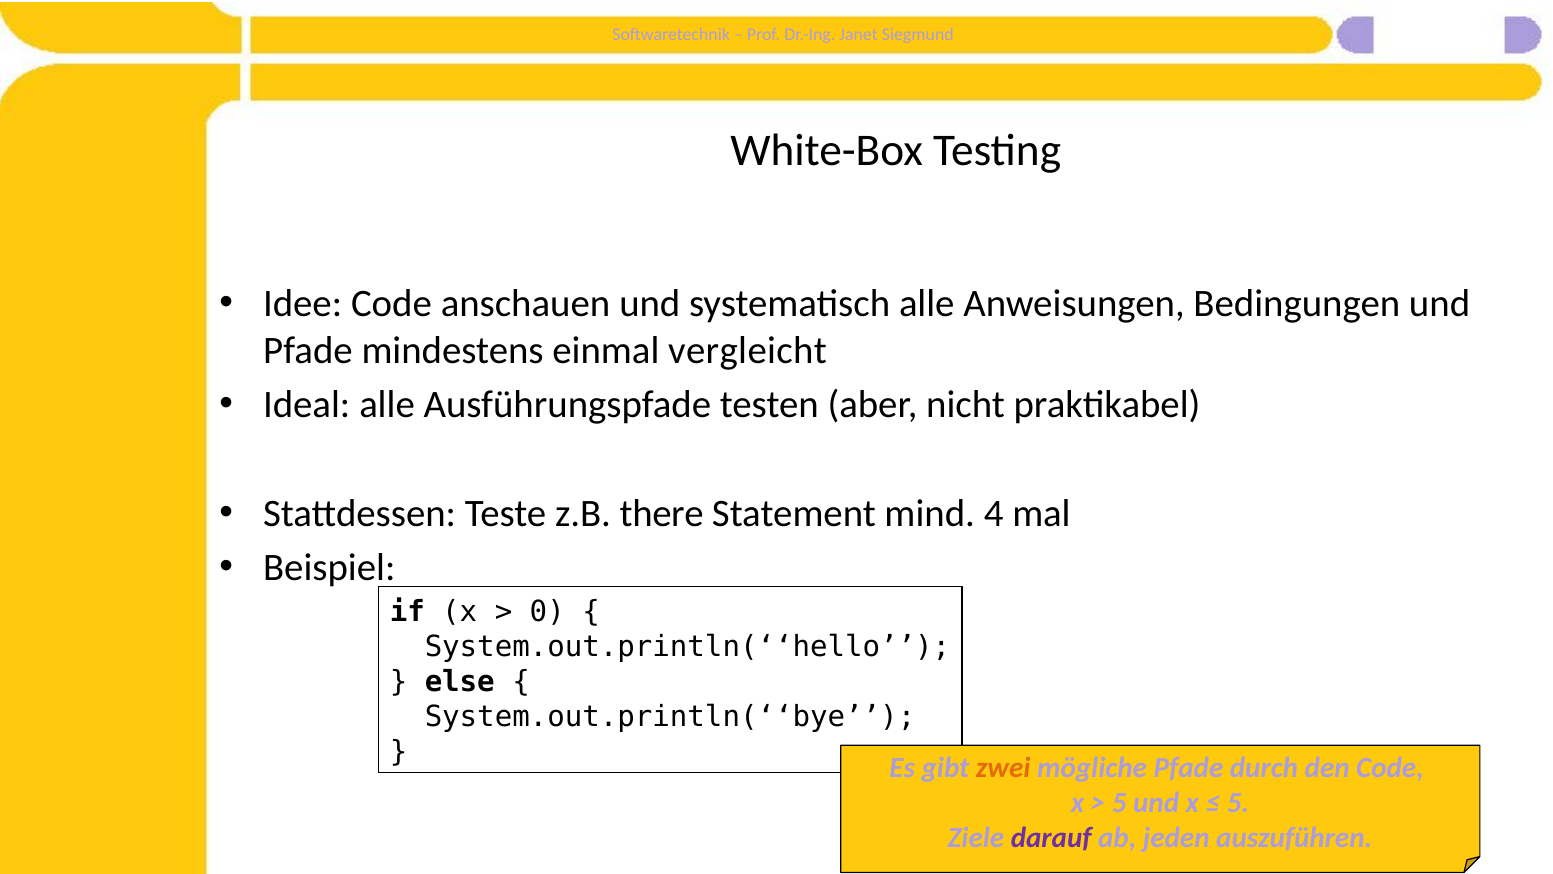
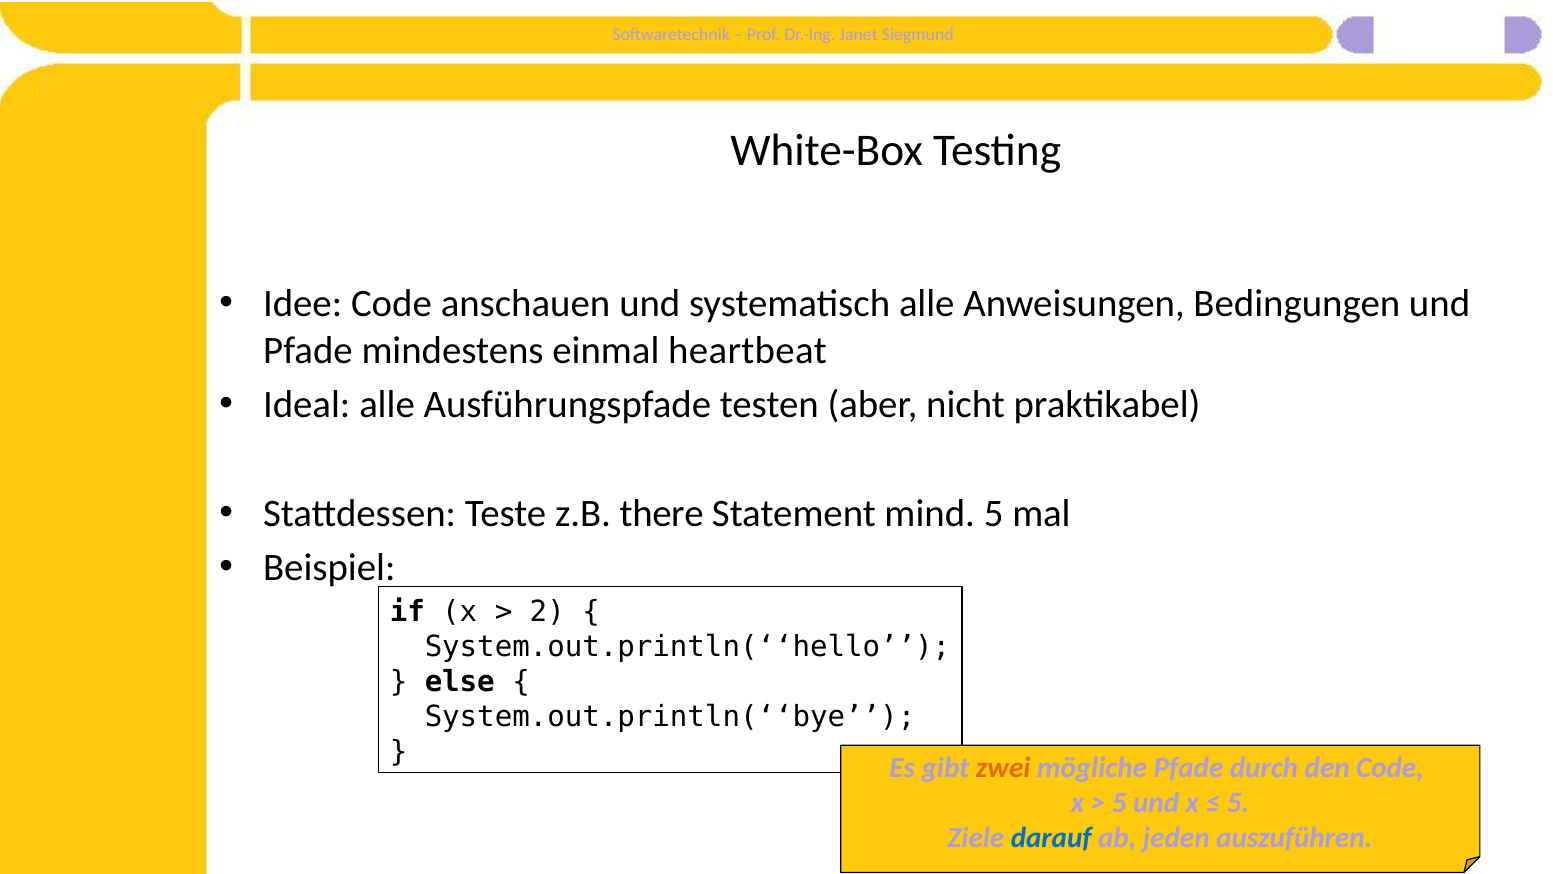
vergleicht: vergleicht -> heartbeat (748, 350)
mind 4: 4 -> 5 (994, 513)
0: 0 -> 2 (547, 612)
darauf colour: purple -> blue (1051, 837)
